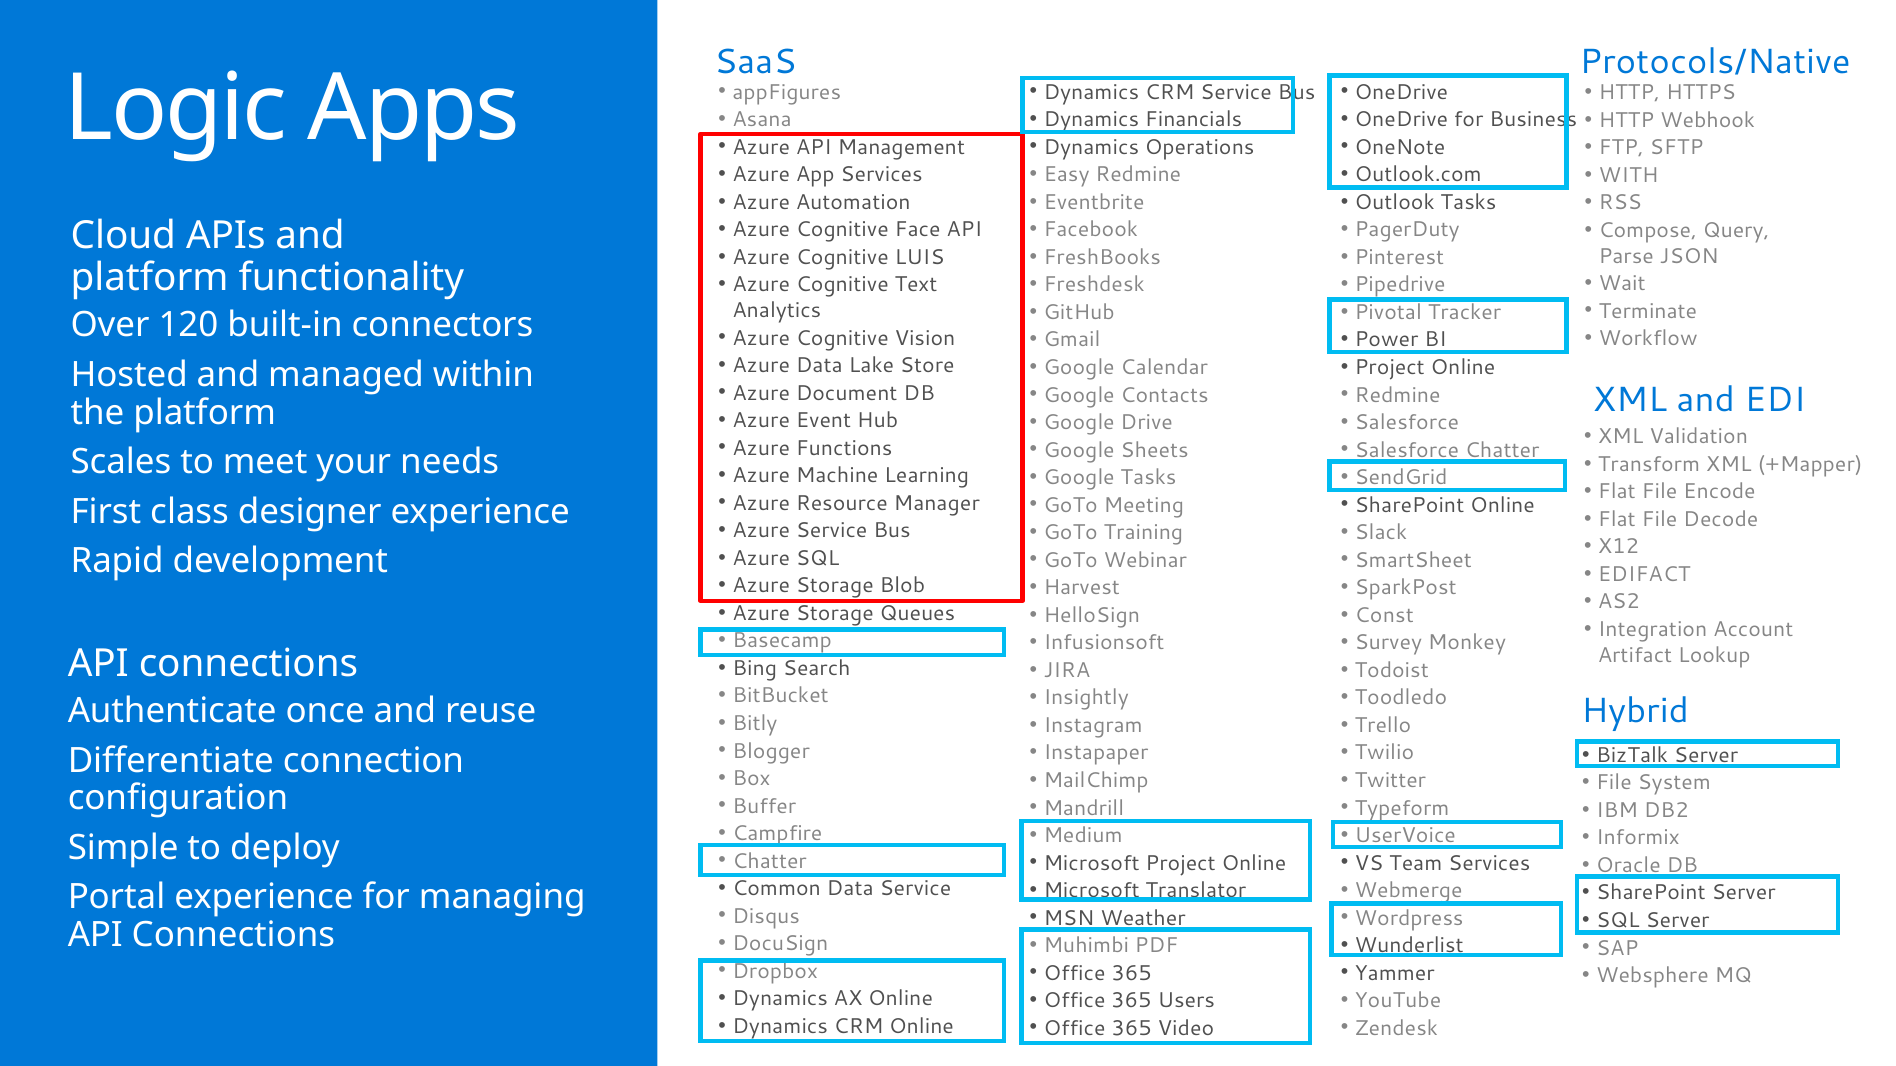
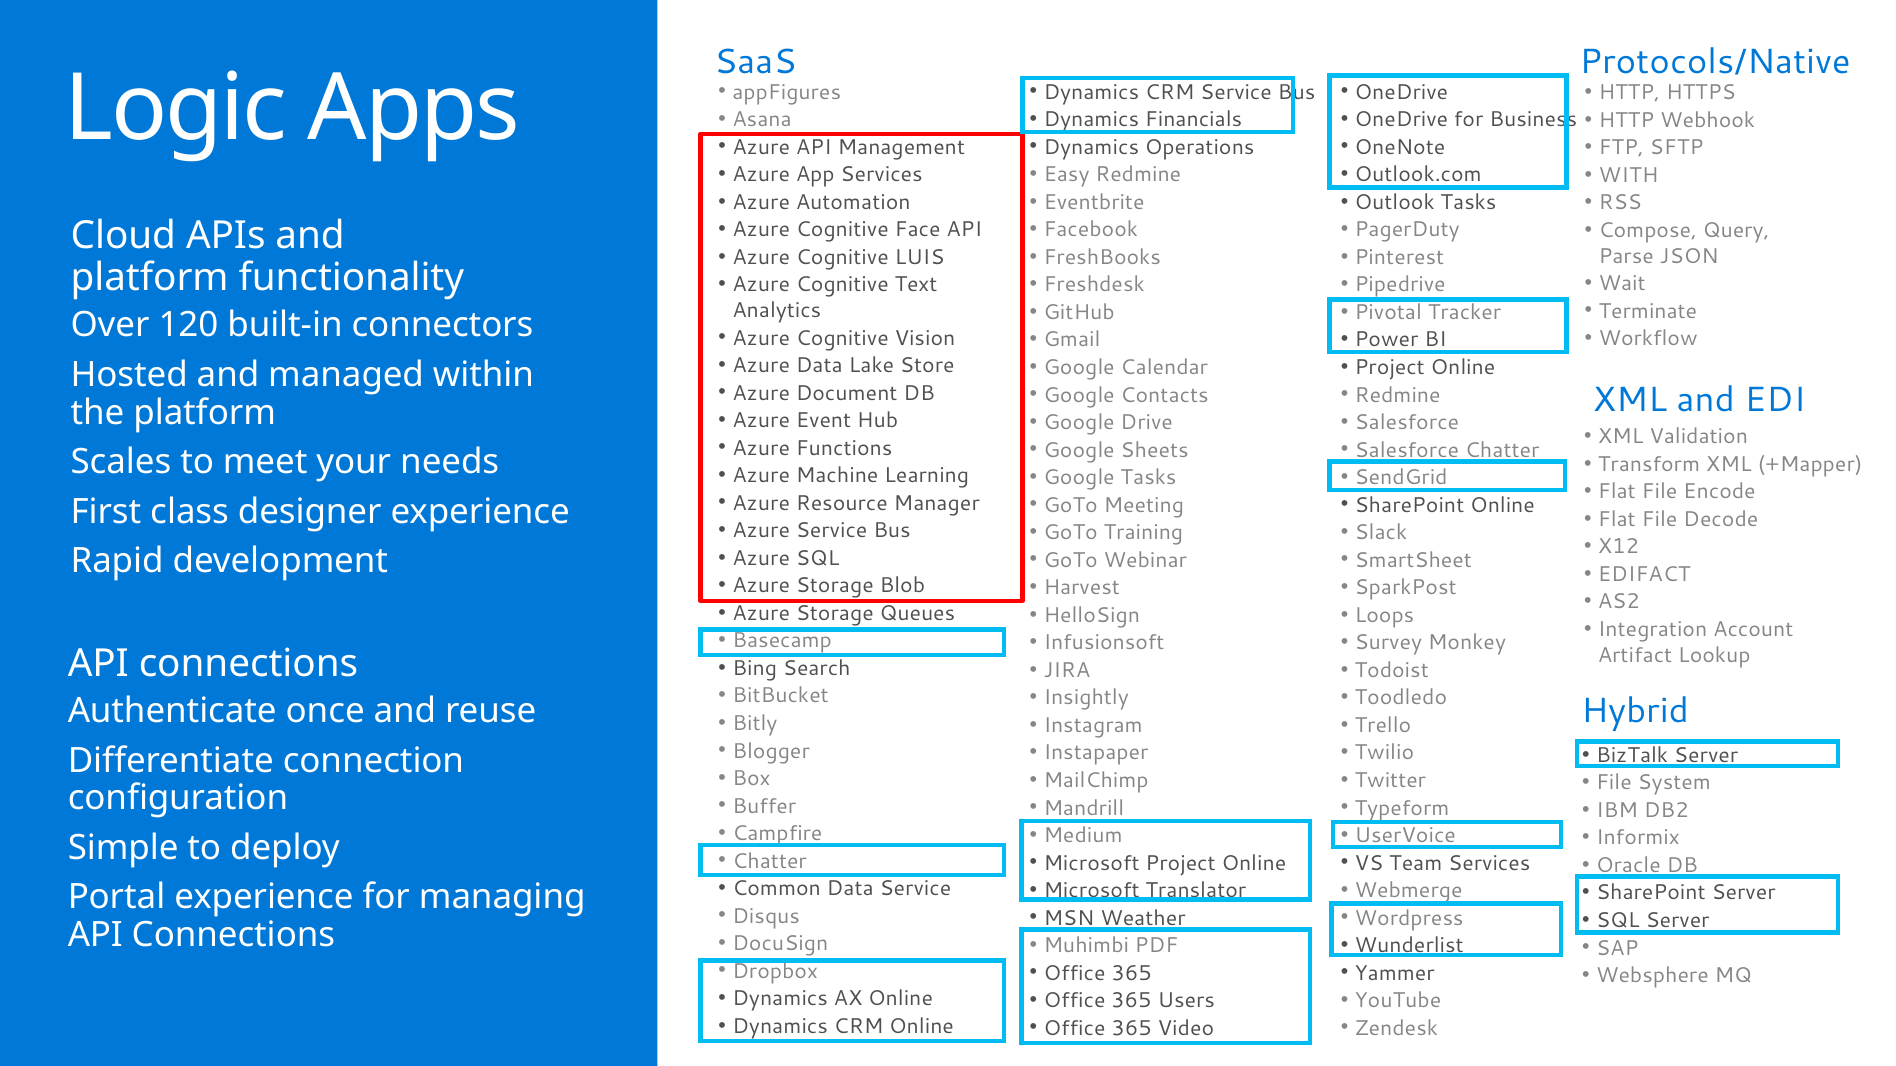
Const: Const -> Loops (1384, 616)
